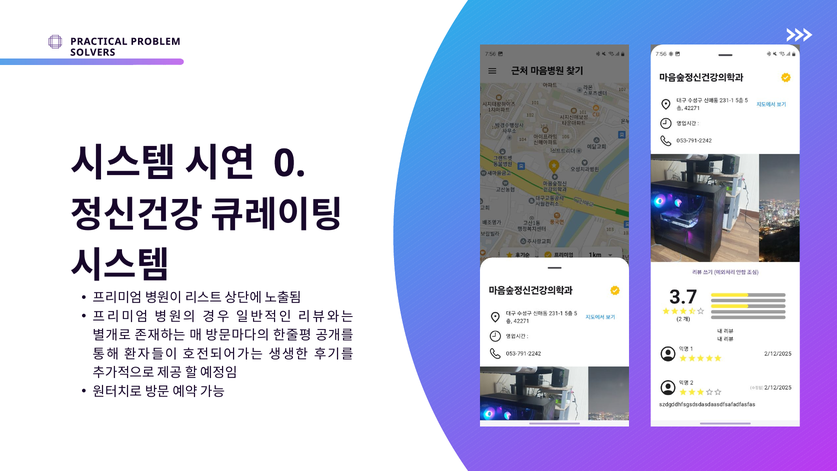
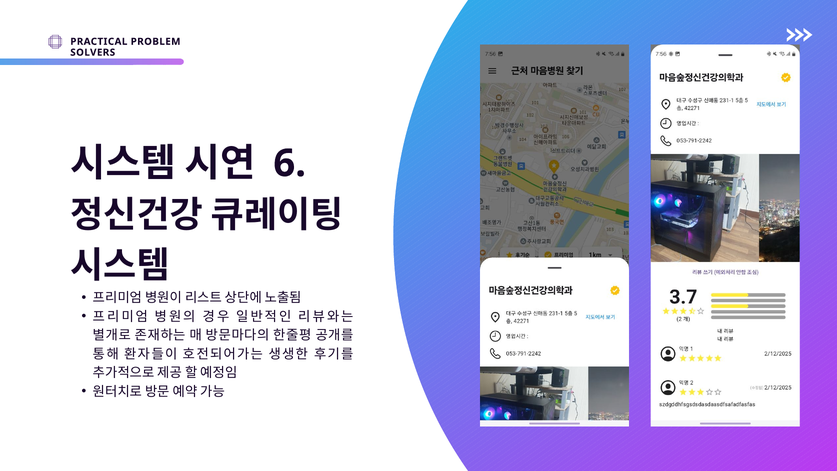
0: 0 -> 6 (290, 163)
